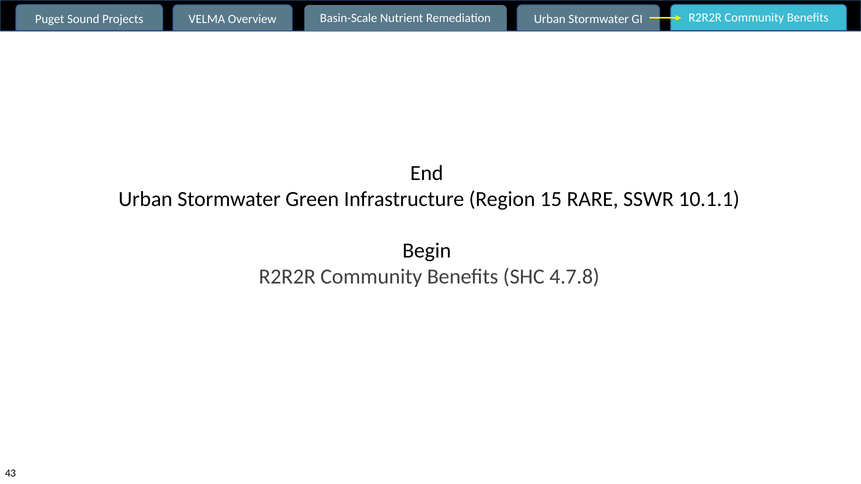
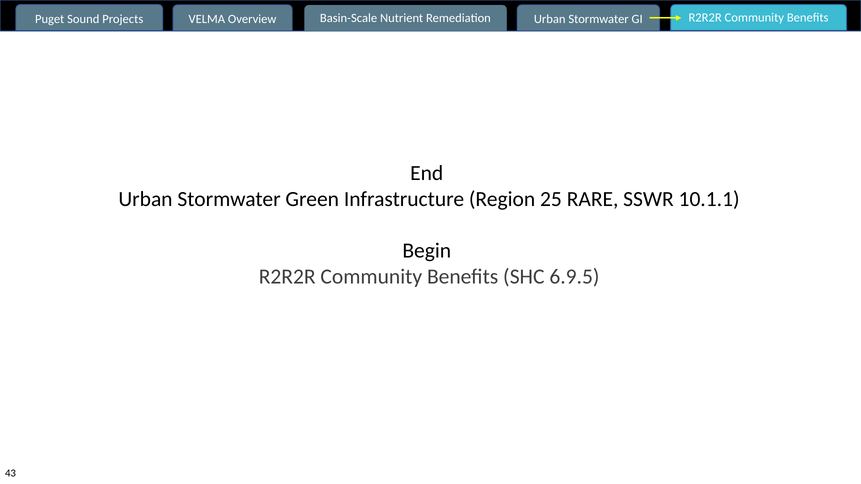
15: 15 -> 25 (551, 199)
4.7.8: 4.7.8 -> 6.9.5 (574, 277)
